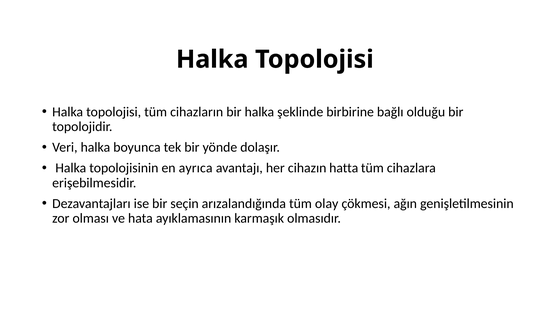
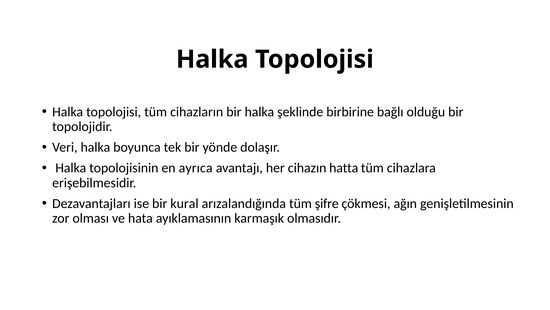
seçin: seçin -> kural (185, 203)
olay: olay -> şifre (327, 203)
